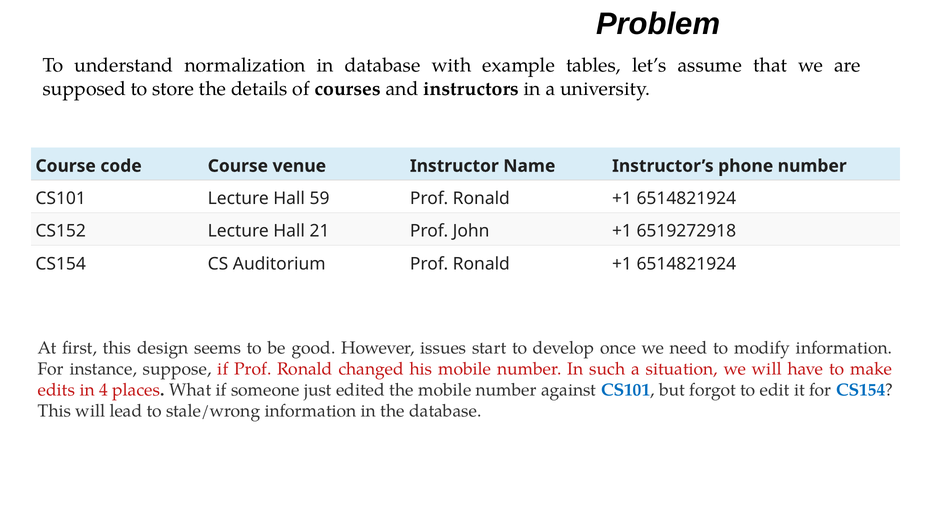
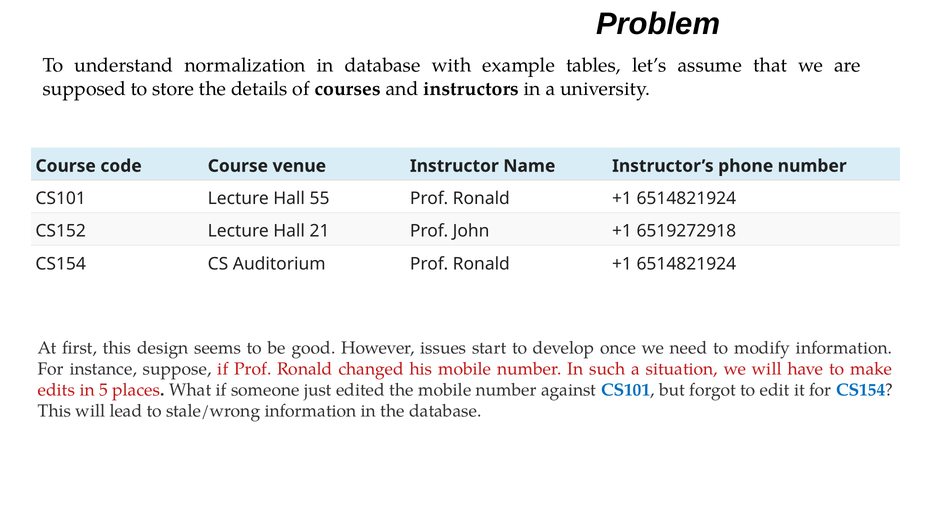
59: 59 -> 55 (320, 199)
4: 4 -> 5 (104, 390)
